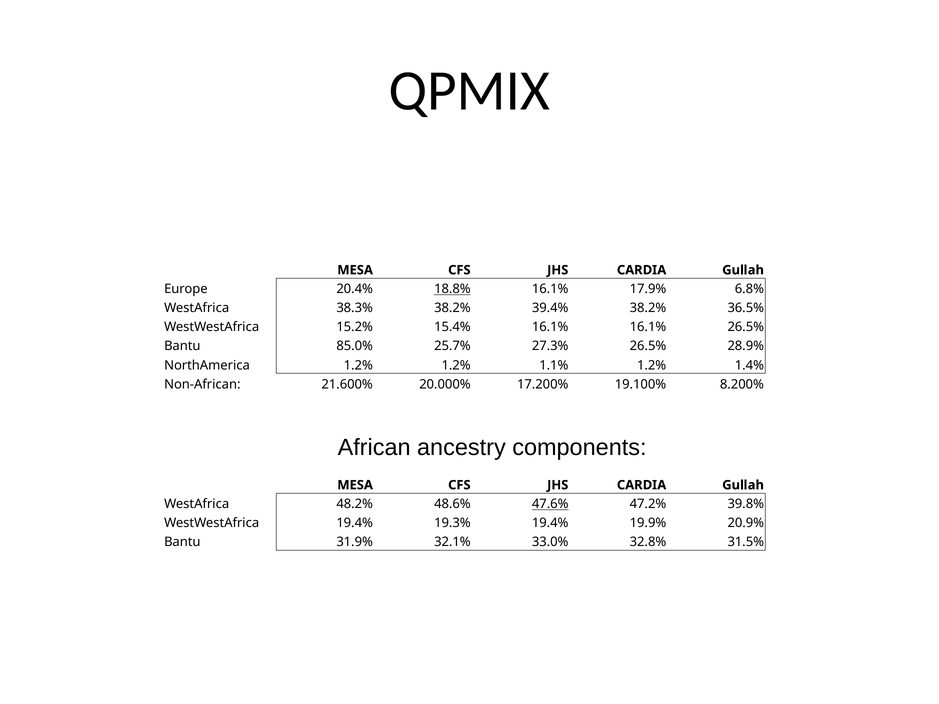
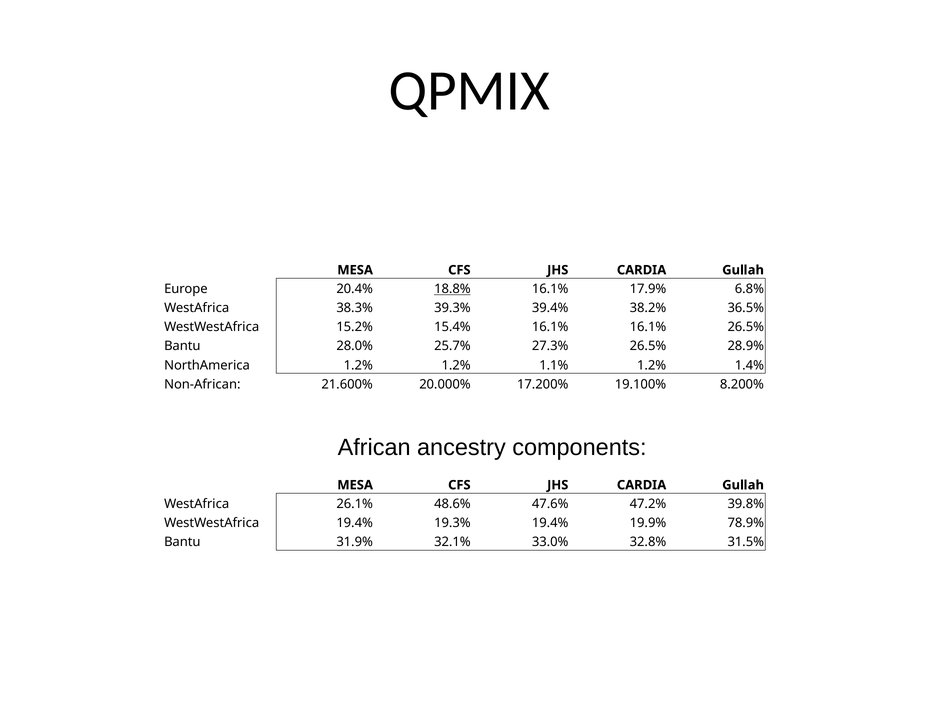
38.3% 38.2%: 38.2% -> 39.3% (452, 308)
85.0%: 85.0% -> 28.0% (355, 346)
48.2%: 48.2% -> 26.1% (355, 504)
47.6% underline: present -> none (550, 504)
20.9%: 20.9% -> 78.9% (746, 523)
